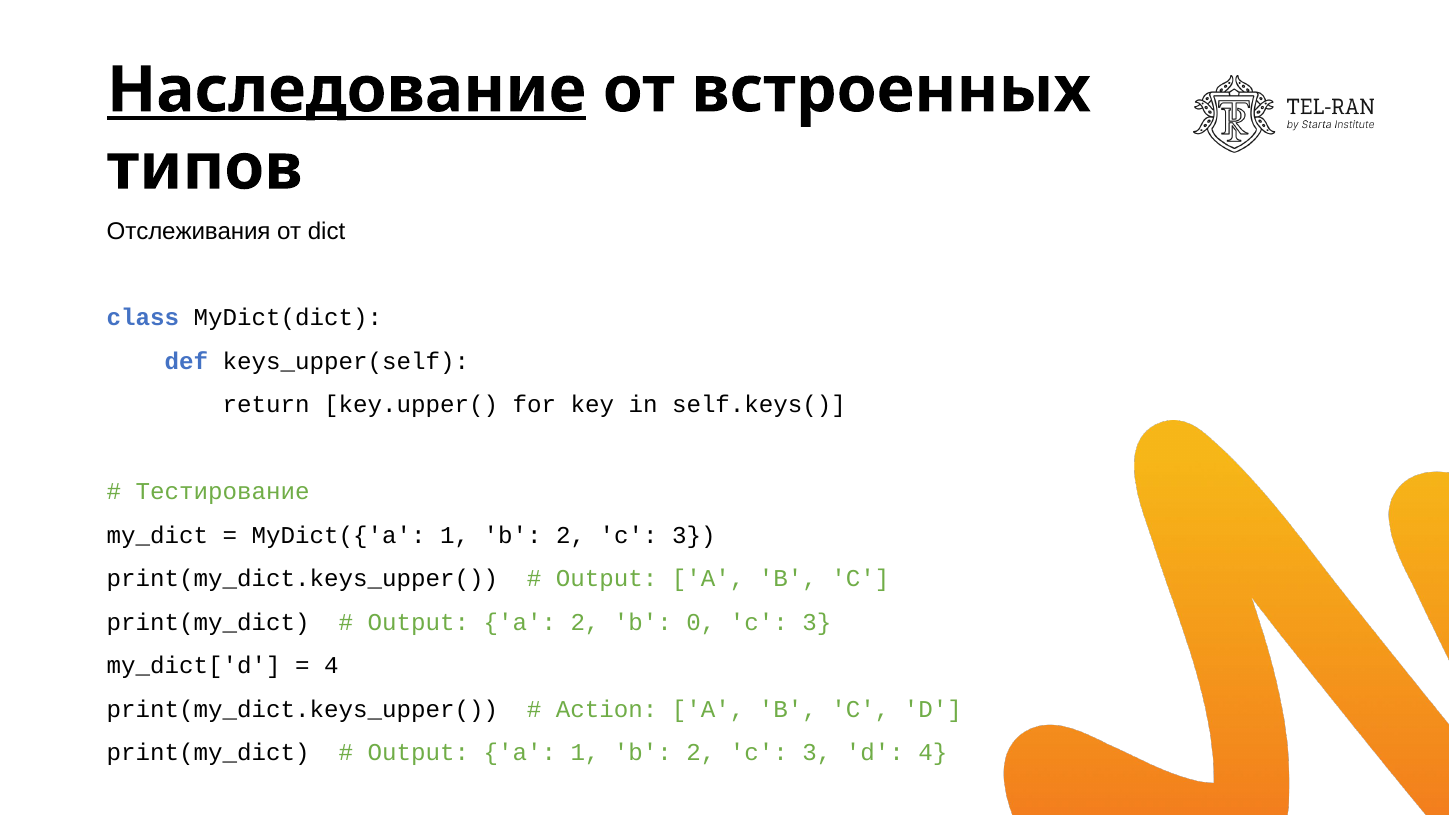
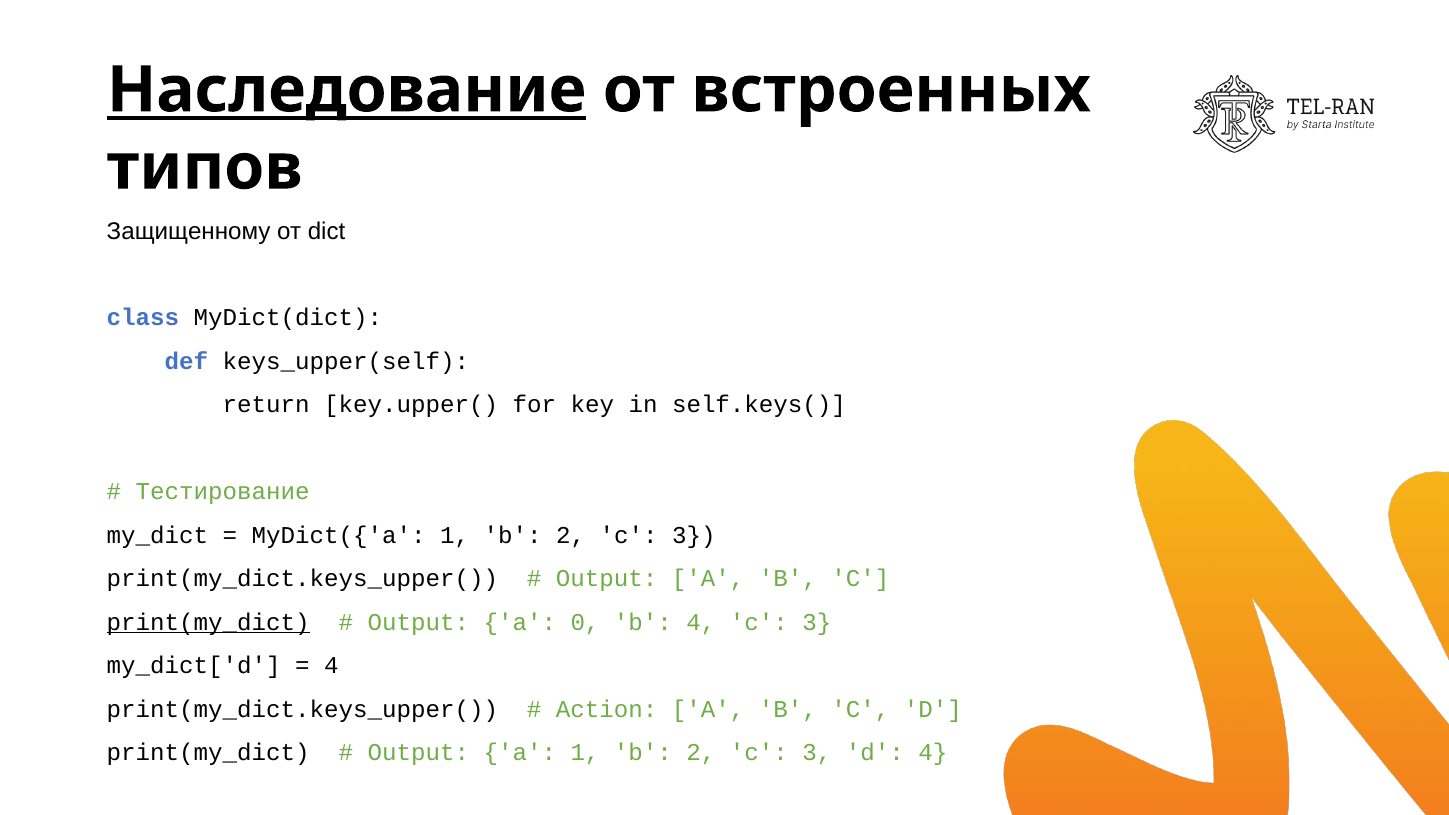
Отслеживания: Отслеживания -> Защищенному (189, 231)
print(my_dict underline: none -> present (208, 622)
a 2: 2 -> 0 (585, 622)
b 0: 0 -> 4 (701, 622)
